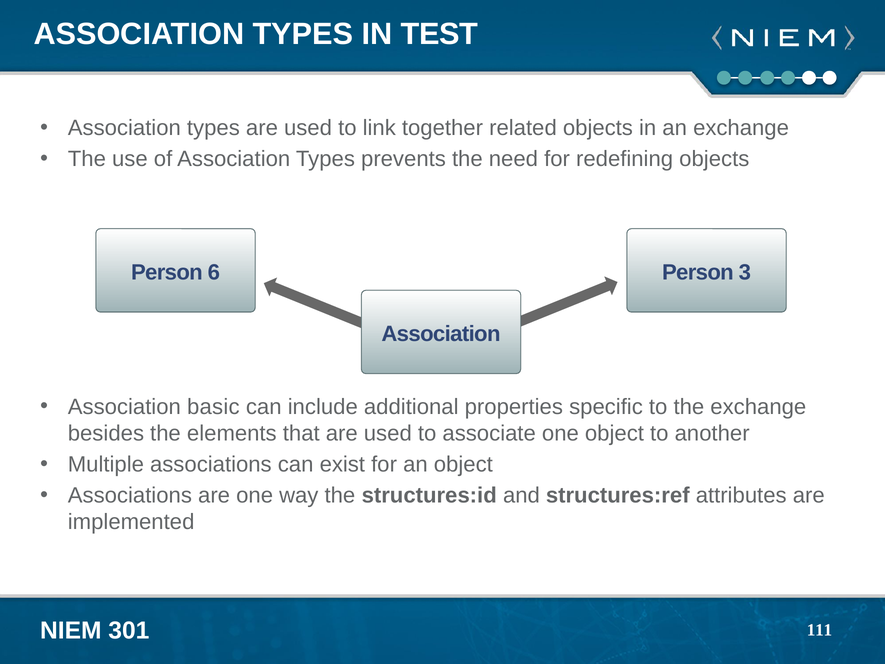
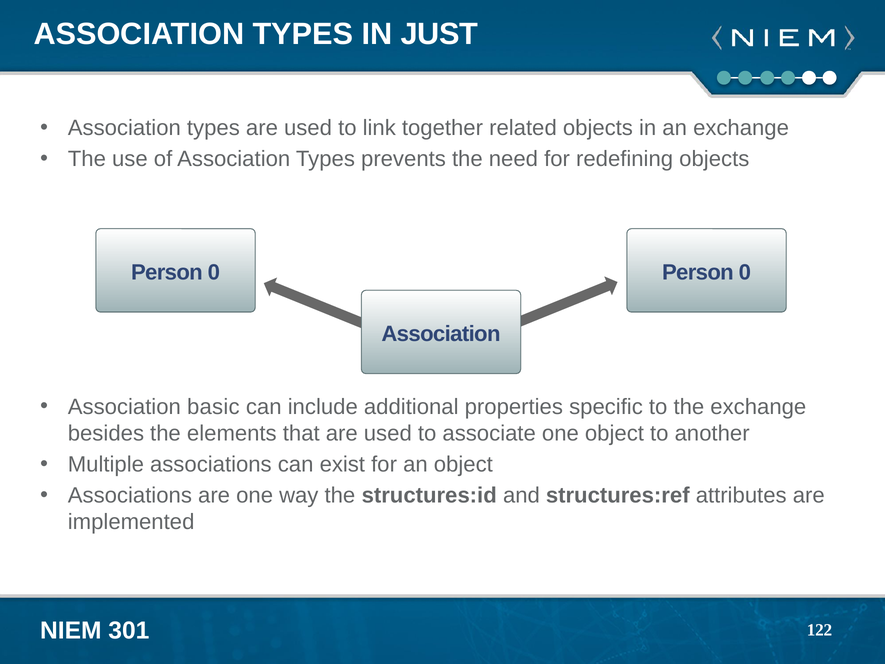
TEST: TEST -> JUST (439, 34)
6: 6 -> 0 (214, 272)
3: 3 -> 0 (745, 272)
111: 111 -> 122 (819, 630)
